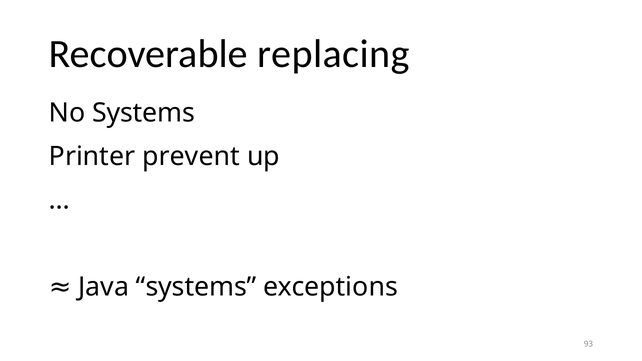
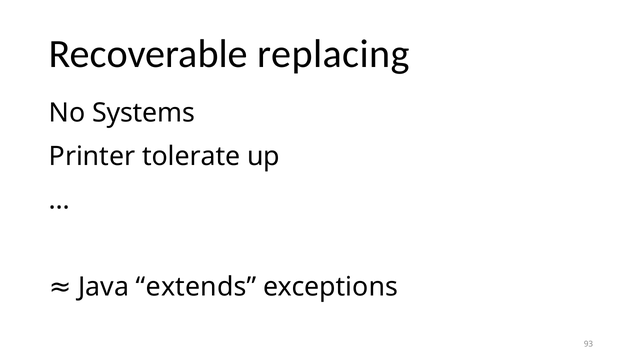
prevent: prevent -> tolerate (191, 156)
Java systems: systems -> extends (196, 287)
